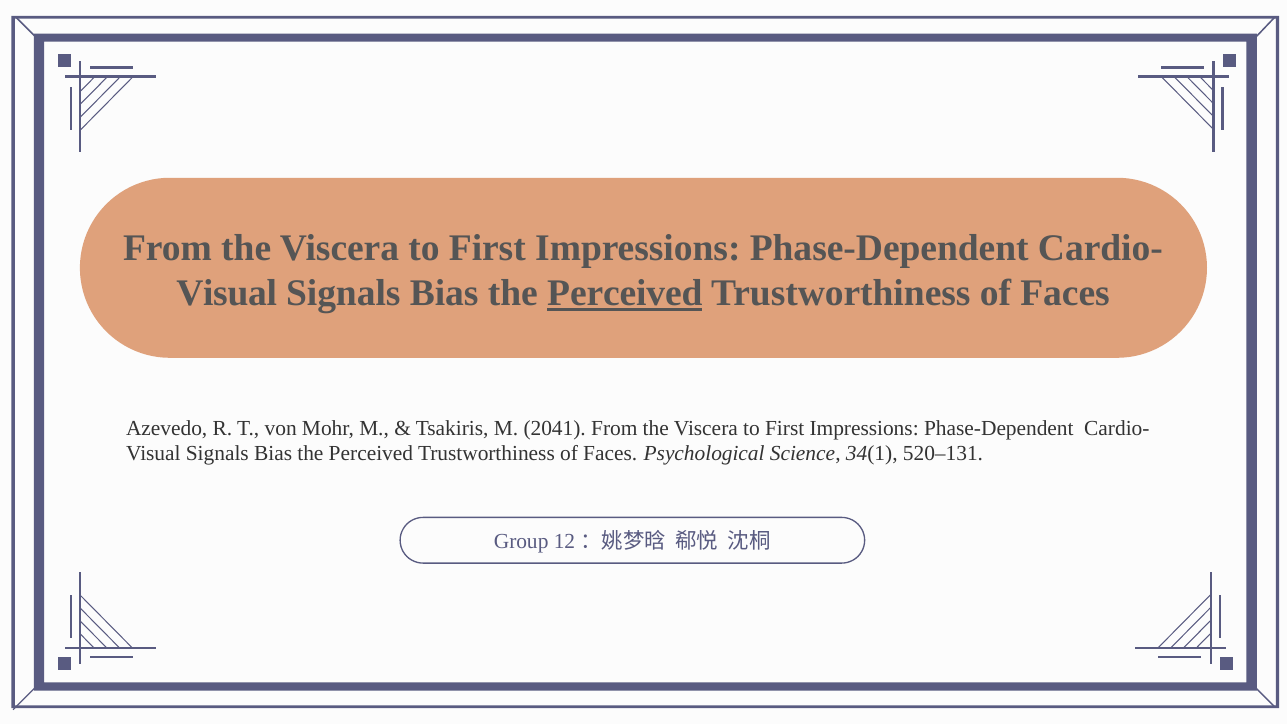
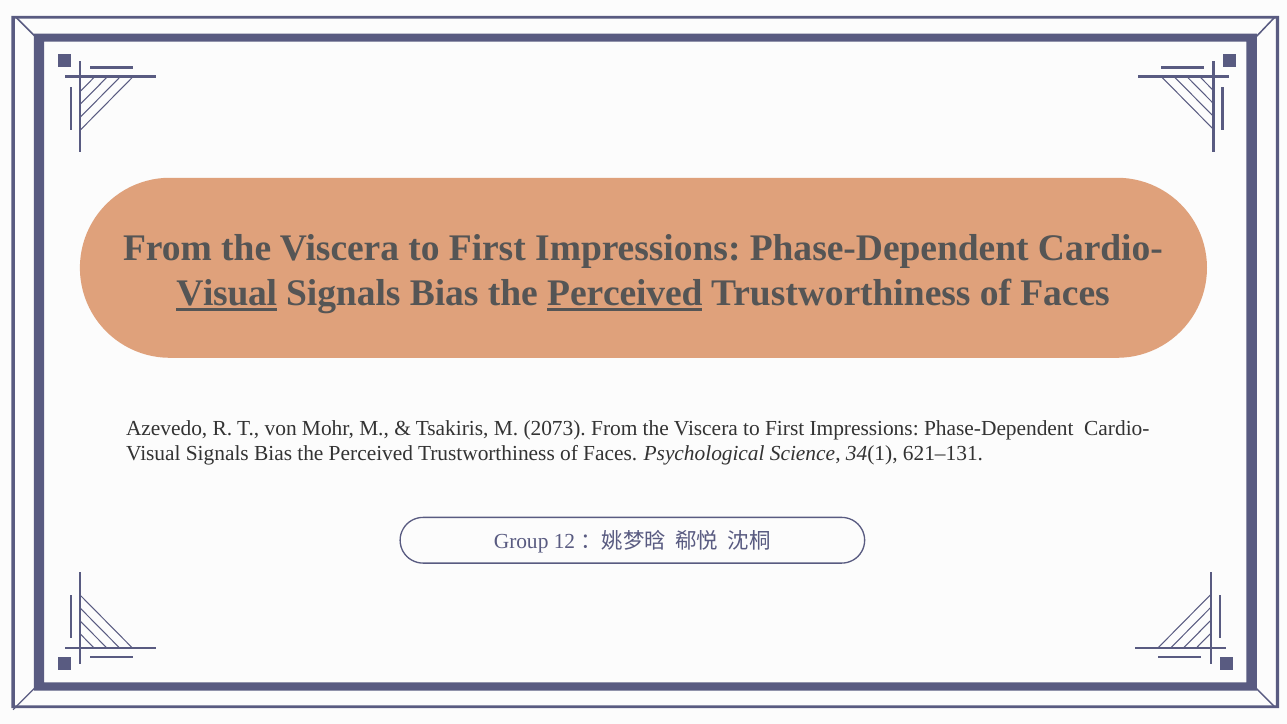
Visual underline: none -> present (227, 293)
2041: 2041 -> 2073 (555, 428)
520–131: 520–131 -> 621–131 (943, 454)
